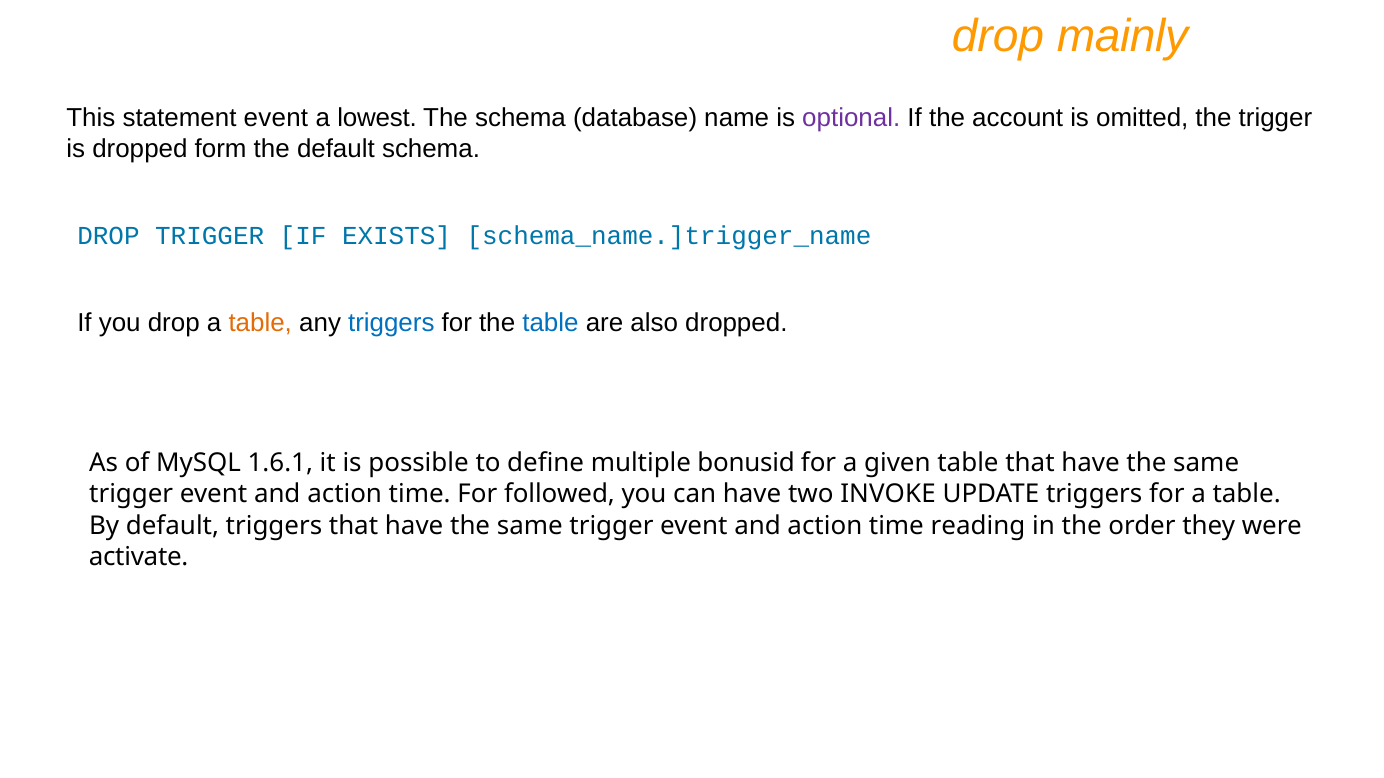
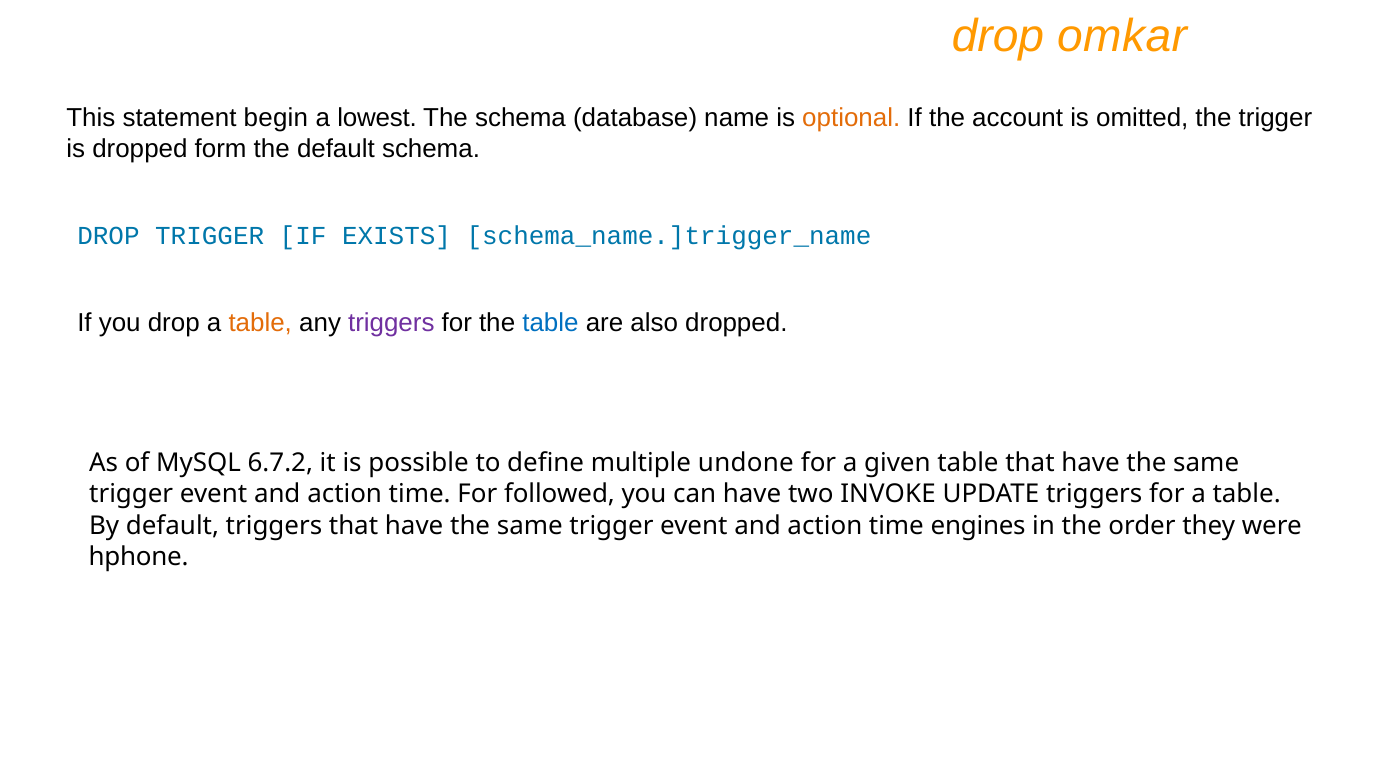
mainly: mainly -> omkar (1122, 36)
statement event: event -> begin (276, 118)
optional colour: purple -> orange (851, 118)
triggers colour: blue -> purple (391, 323)
1.6.1: 1.6.1 -> 6.7.2 (280, 464)
bonusid: bonusid -> undone (746, 464)
reading: reading -> engines (978, 526)
activate: activate -> hphone (139, 557)
